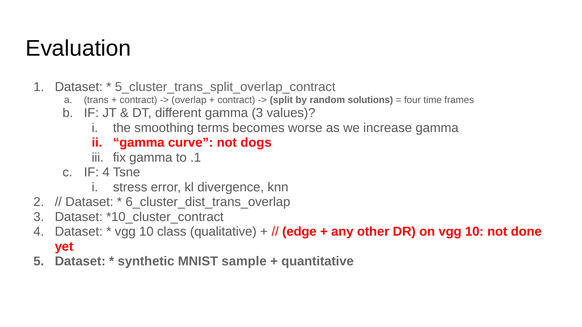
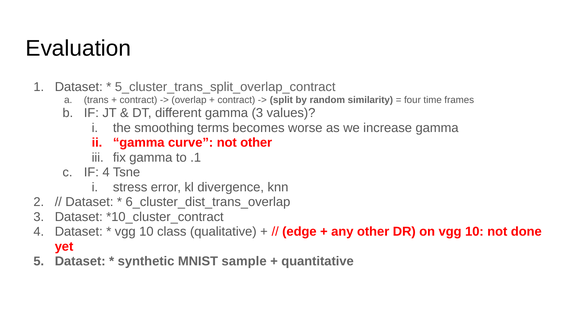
solutions: solutions -> similarity (370, 100)
not dogs: dogs -> other (256, 143)
